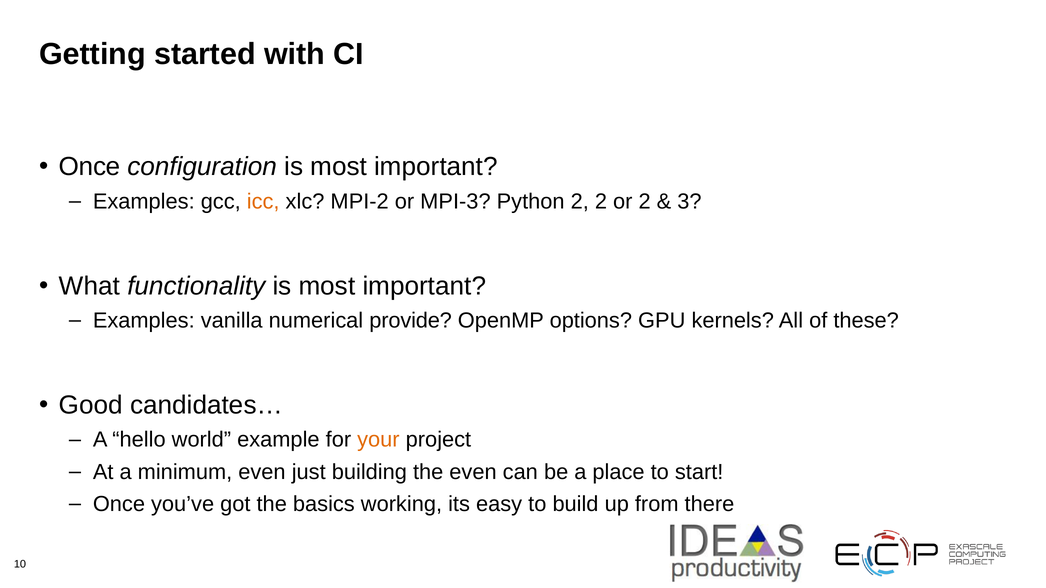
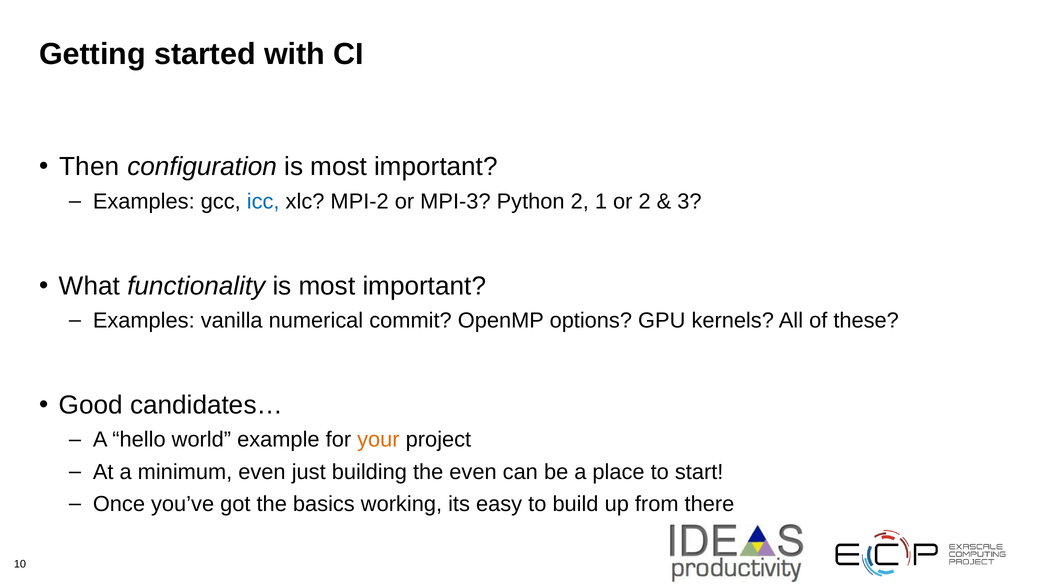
Once: Once -> Then (89, 167)
icc colour: orange -> blue (263, 202)
2 2: 2 -> 1 (601, 202)
provide: provide -> commit (411, 321)
